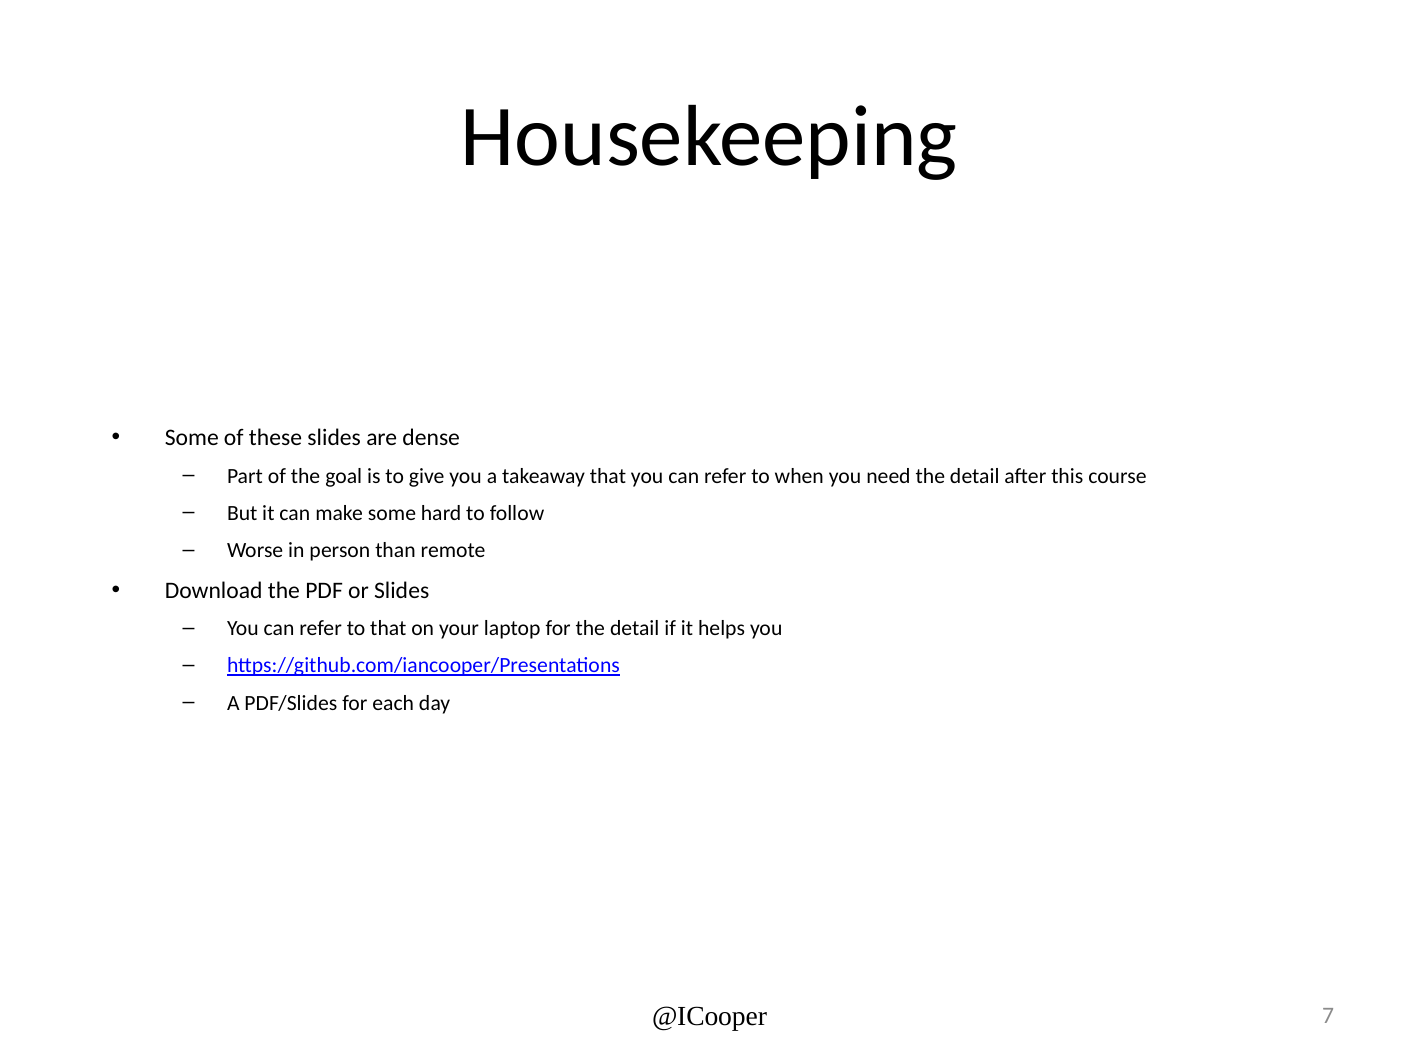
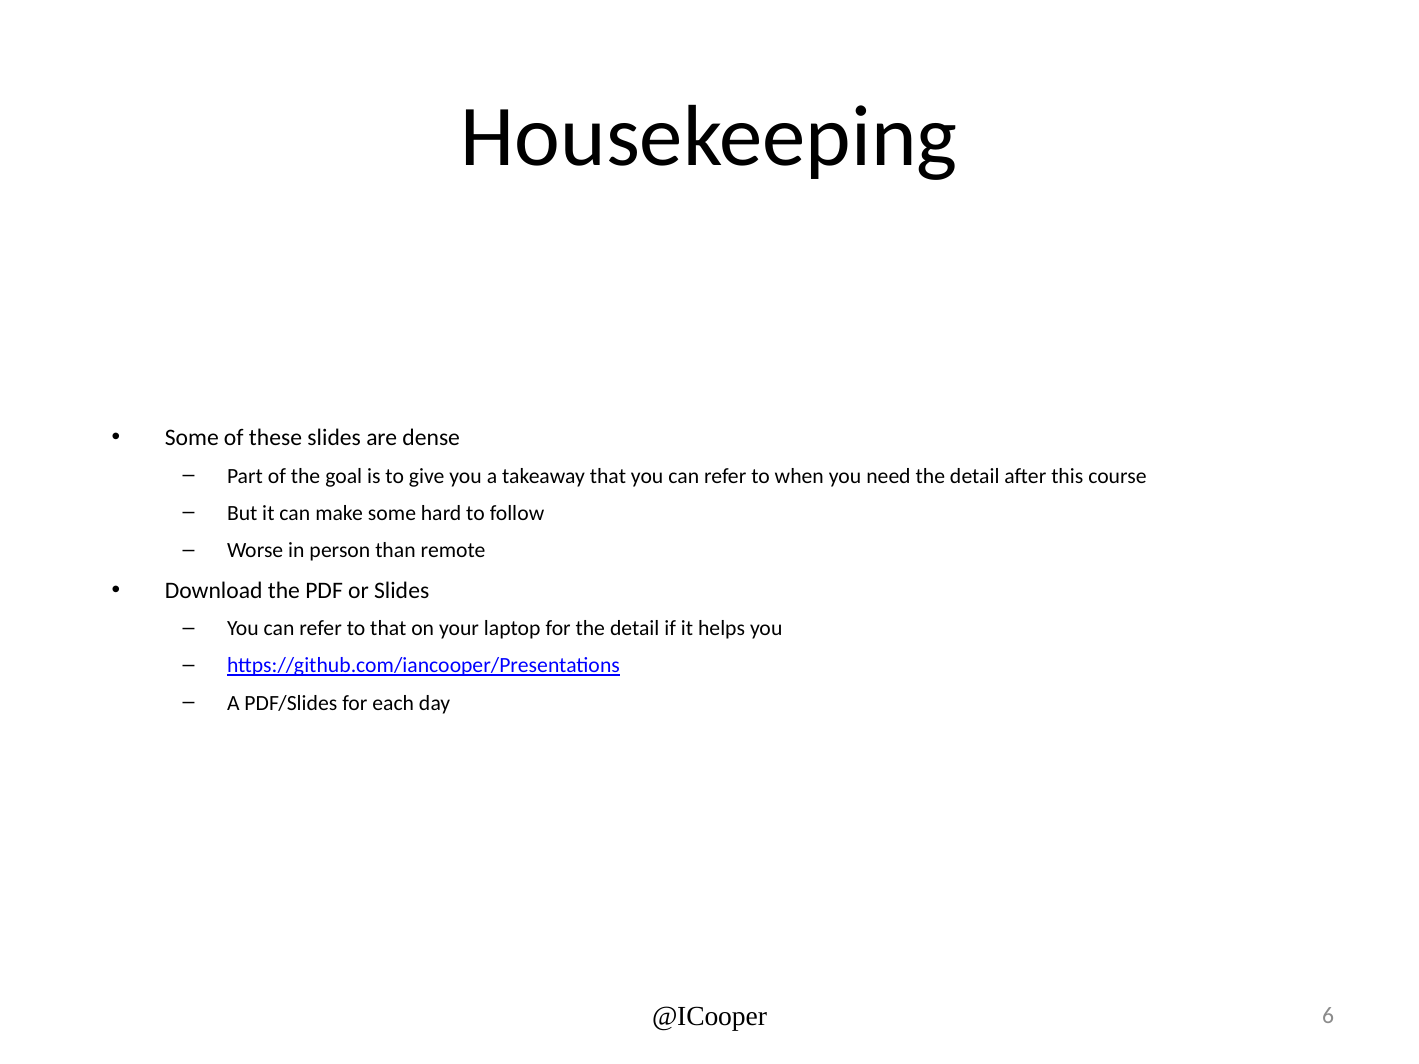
7: 7 -> 6 (1328, 1016)
